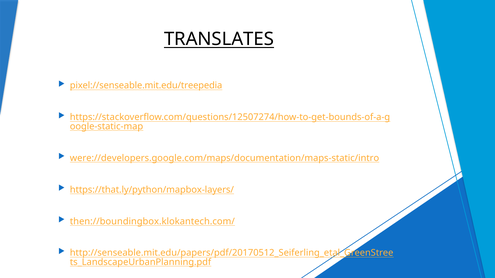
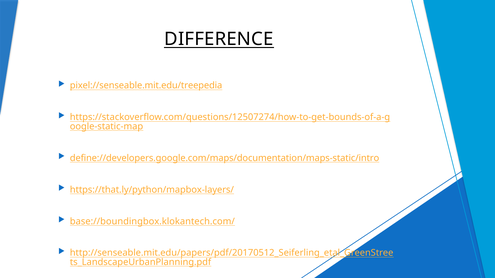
TRANSLATES: TRANSLATES -> DIFFERENCE (219, 39)
were://developers.google.com/maps/documentation/maps-static/intro: were://developers.google.com/maps/documentation/maps-static/intro -> define://developers.google.com/maps/documentation/maps-static/intro (225, 158)
then://boundingbox.klokantech.com/: then://boundingbox.klokantech.com/ -> base://boundingbox.klokantech.com/ (152, 222)
